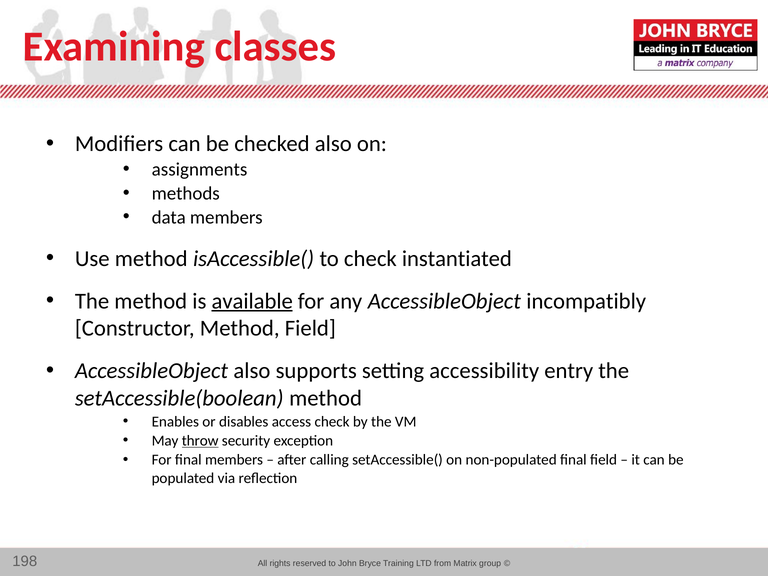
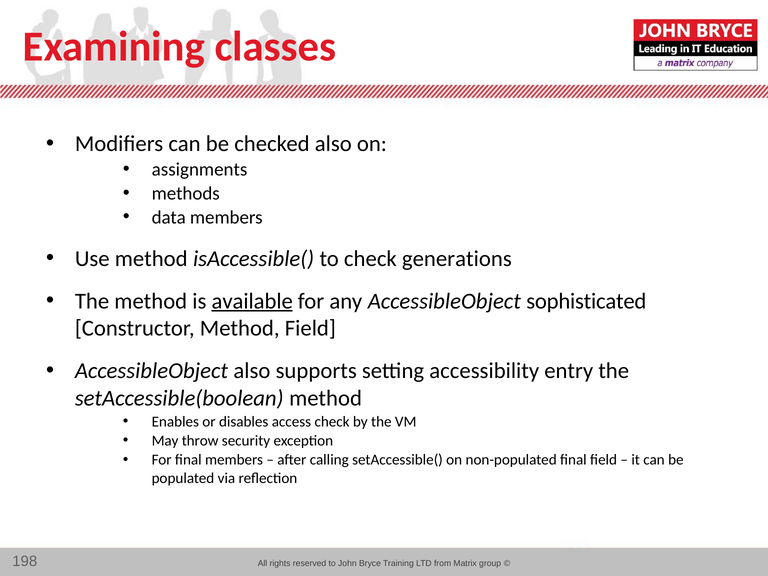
instantiated: instantiated -> generations (457, 259)
incompatibly: incompatibly -> sophisticated (586, 301)
throw underline: present -> none (200, 441)
